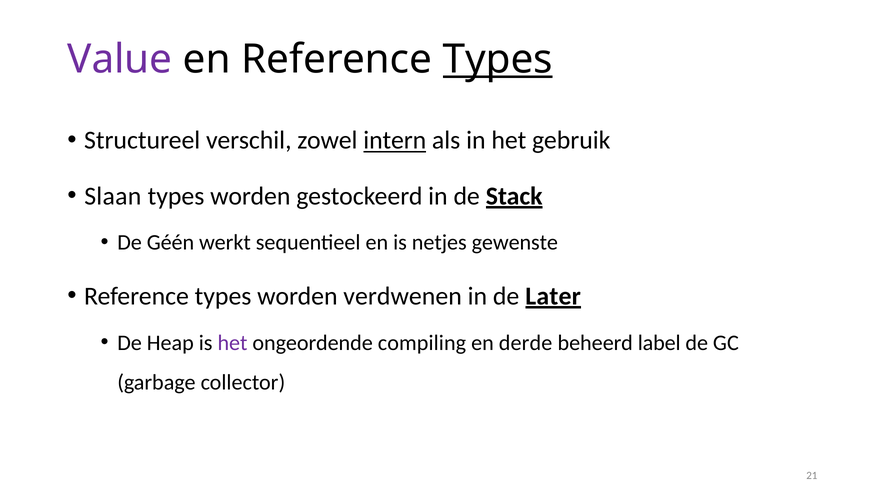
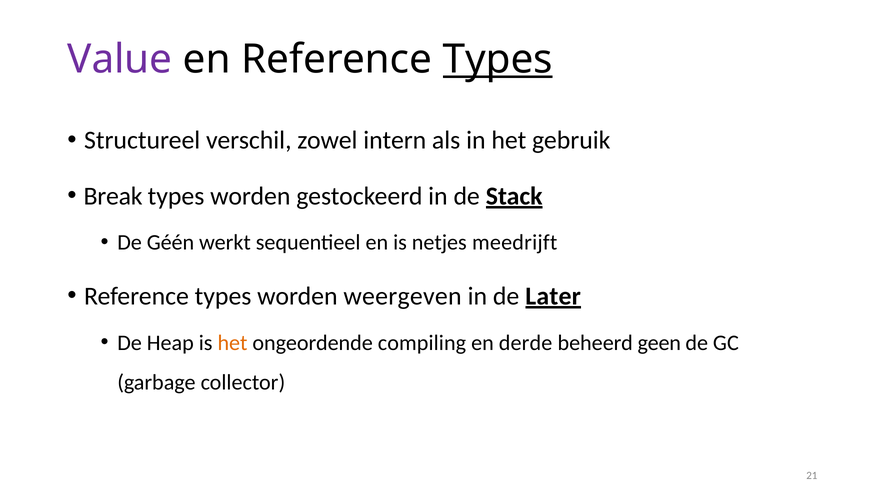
intern underline: present -> none (395, 140)
Slaan: Slaan -> Break (113, 196)
gewenste: gewenste -> meedrijft (515, 243)
verdwenen: verdwenen -> weergeven (403, 296)
het colour: purple -> orange (232, 343)
label: label -> geen (659, 343)
